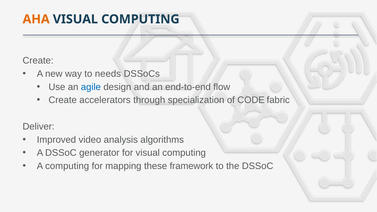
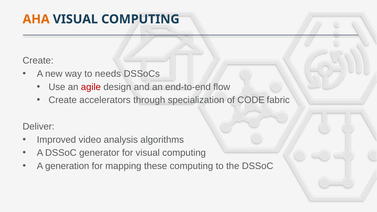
agile colour: blue -> red (91, 87)
A computing: computing -> generation (67, 166)
these framework: framework -> computing (191, 166)
